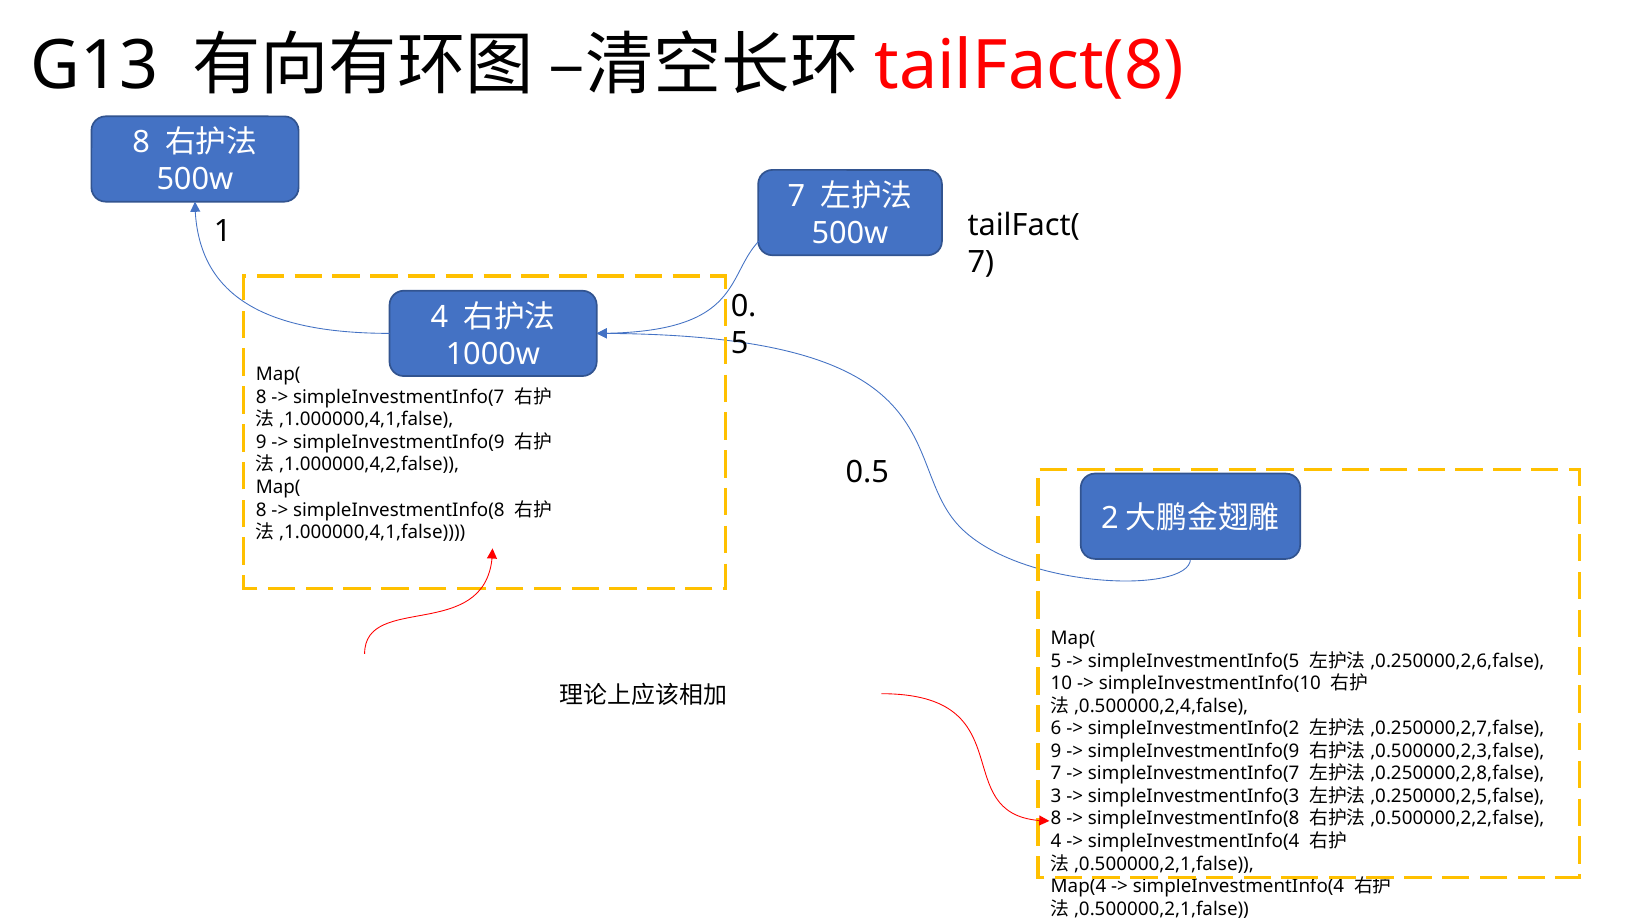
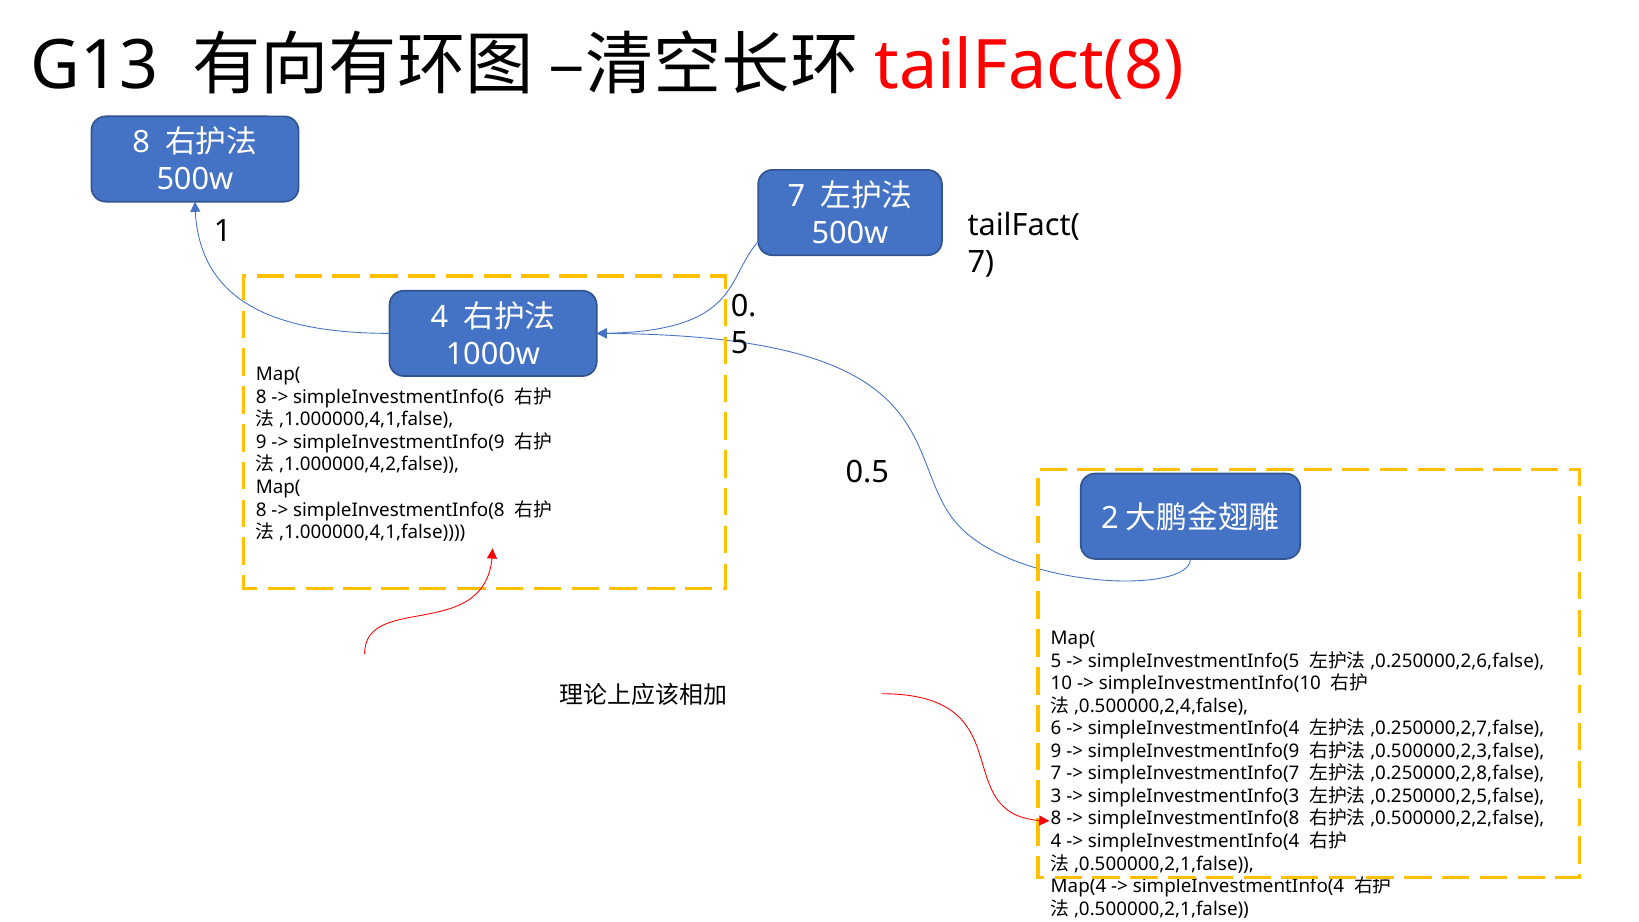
simpleInvestmentInfo(7: simpleInvestmentInfo(7 -> simpleInvestmentInfo(6 (399, 397)
simpleInvestmentInfo(2: simpleInvestmentInfo(2 -> simpleInvestmentInfo(4 (1194, 728)
